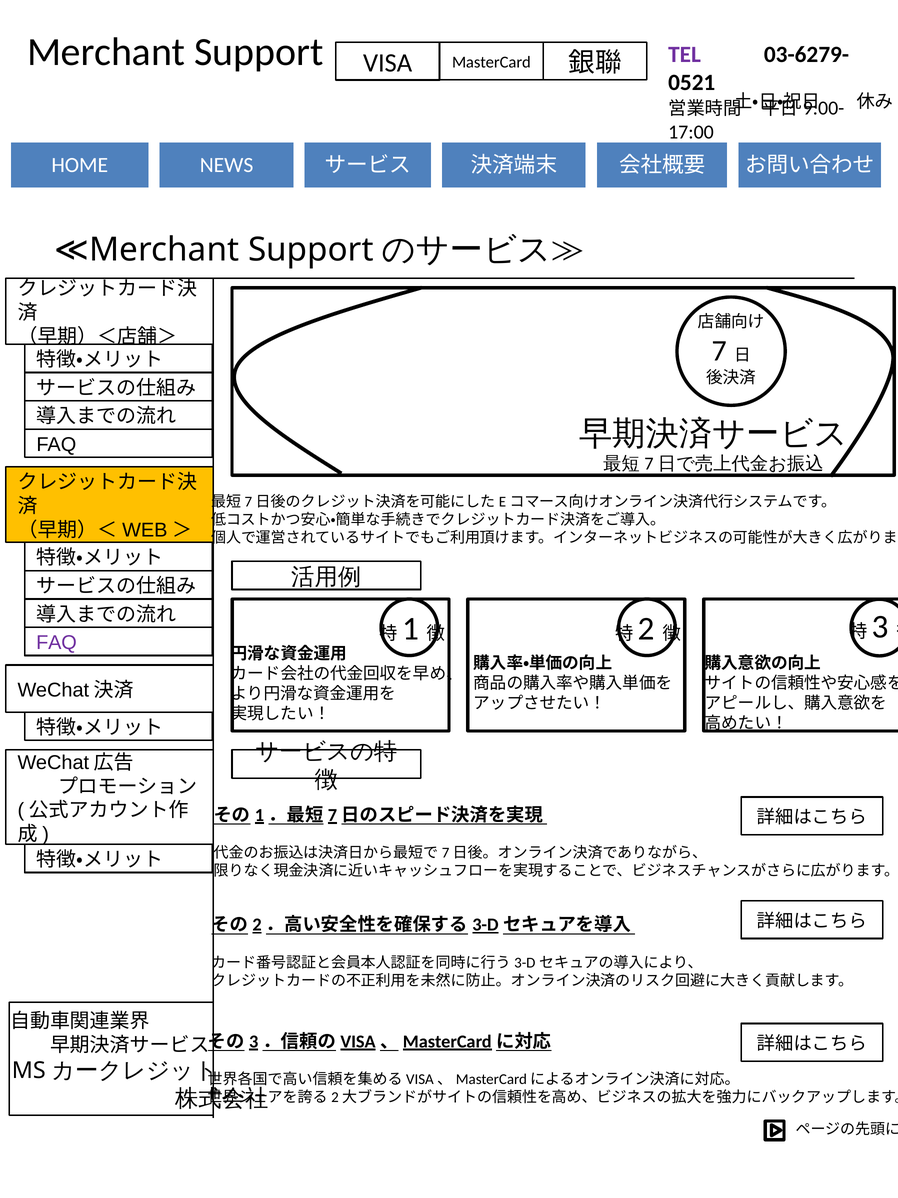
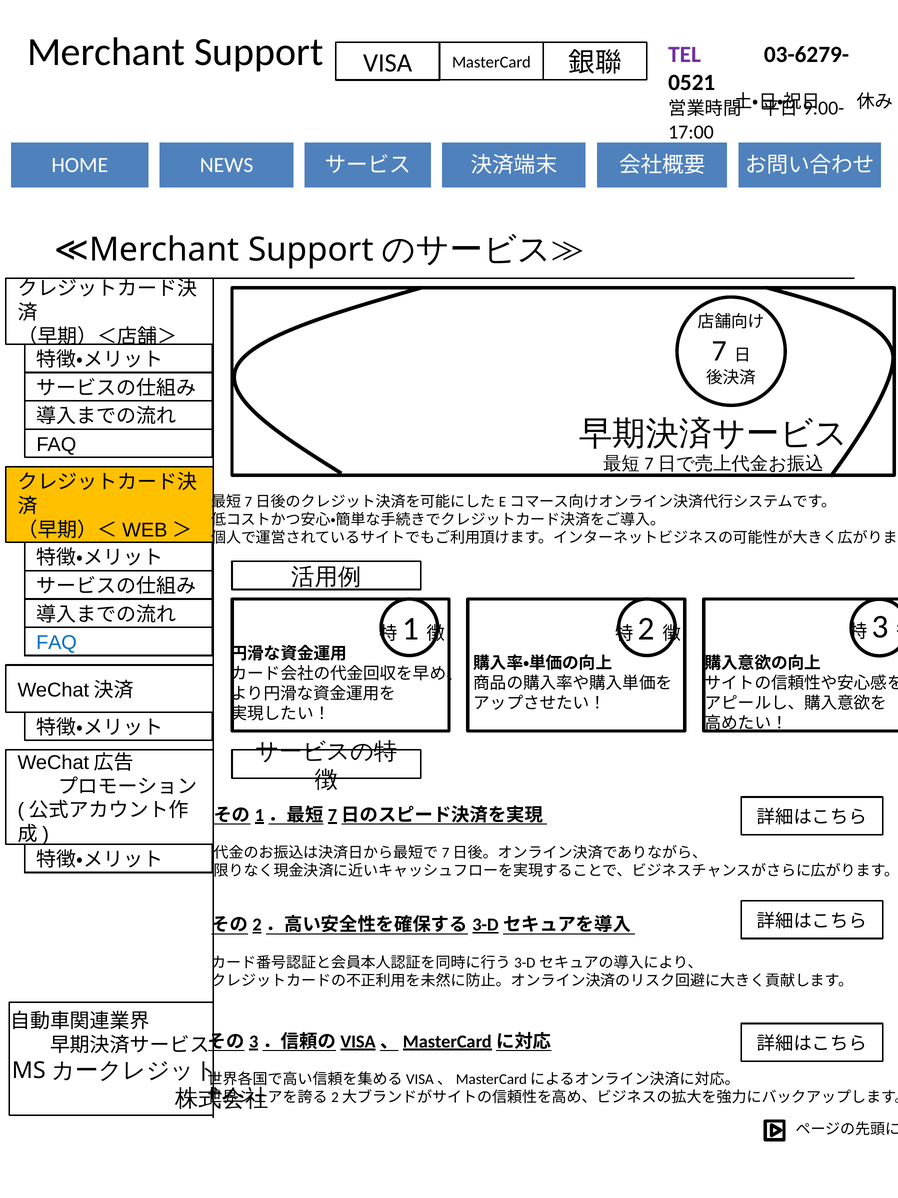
FAQ colour: purple -> blue (56, 642)
